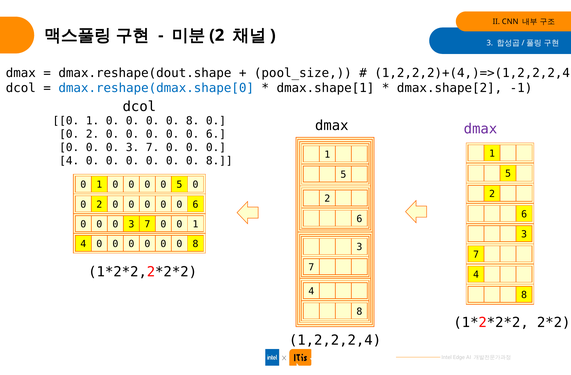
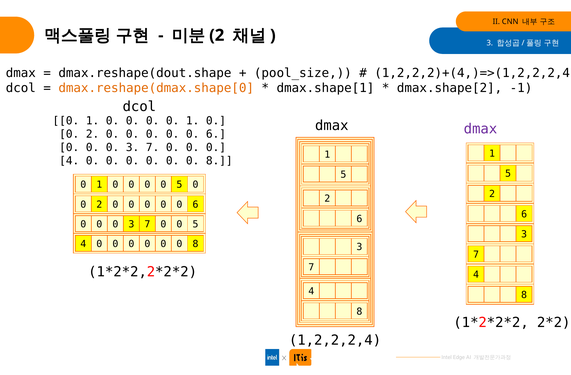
dmax.reshape(dmax.shape[0 colour: blue -> orange (156, 88)
8: 8 -> 1 (193, 121)
7 0 0 1: 1 -> 5 (195, 224)
